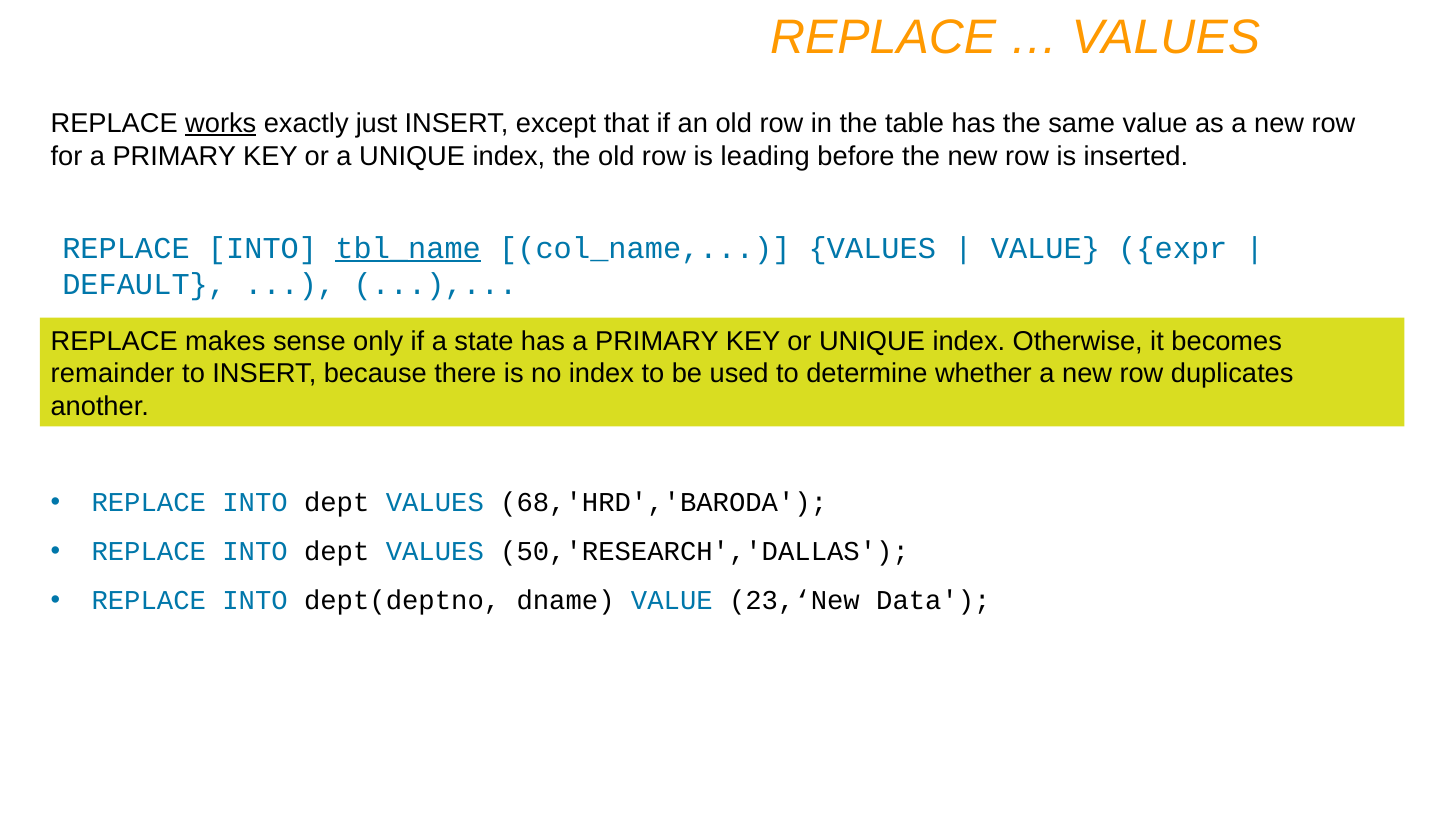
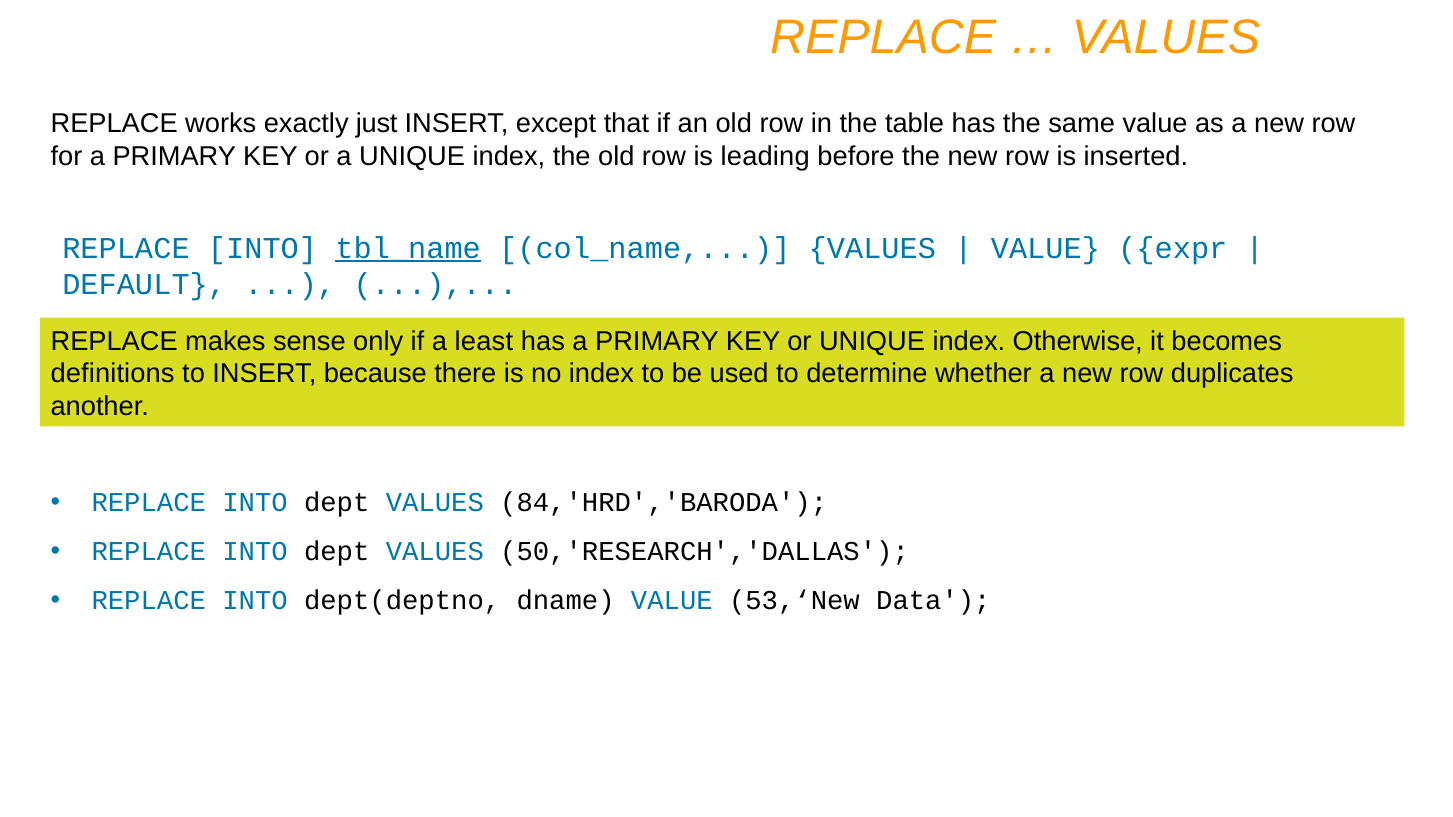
works underline: present -> none (221, 123)
state: state -> least (484, 341)
remainder: remainder -> definitions (113, 374)
68,'HRD','BARODA: 68,'HRD','BARODA -> 84,'HRD','BARODA (664, 503)
23,‘New: 23,‘New -> 53,‘New (794, 601)
